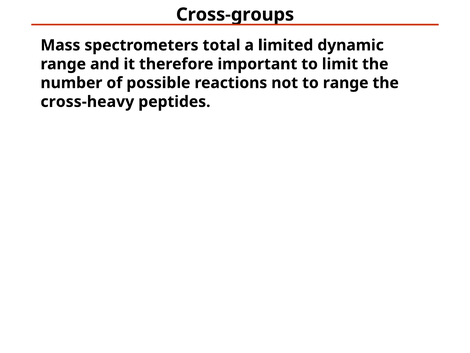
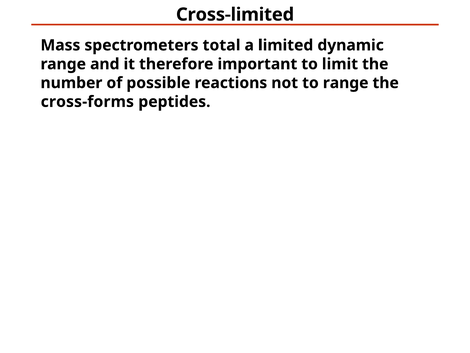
Cross-groups: Cross-groups -> Cross-limited (235, 15)
cross-heavy: cross-heavy -> cross-forms (87, 102)
